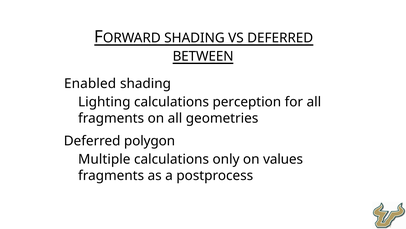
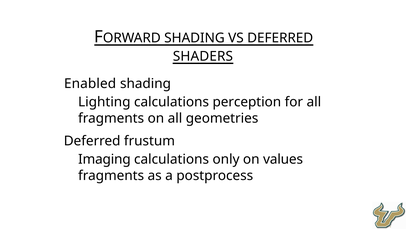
BETWEEN: BETWEEN -> SHADERS (203, 56)
polygon: polygon -> frustum (149, 141)
Multiple: Multiple -> Imaging (104, 159)
